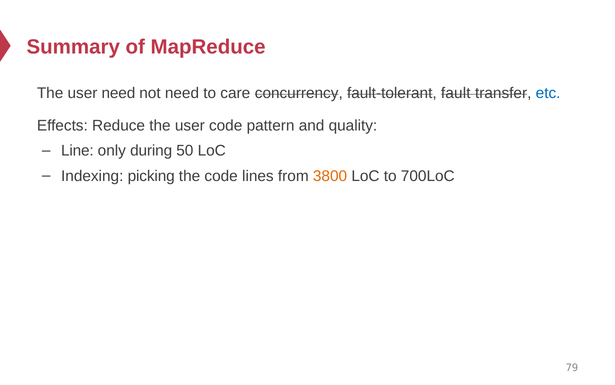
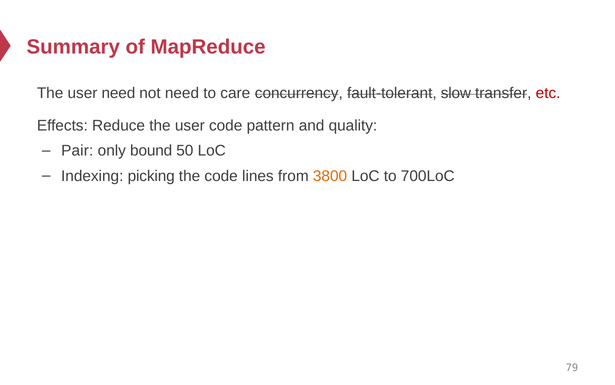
fault: fault -> slow (456, 93)
etc colour: blue -> red (548, 93)
Line: Line -> Pair (77, 151)
during: during -> bound (151, 151)
